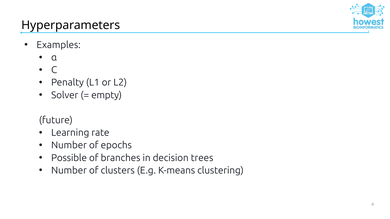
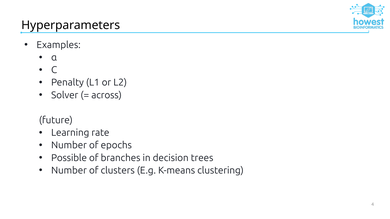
empty: empty -> across (107, 95)
